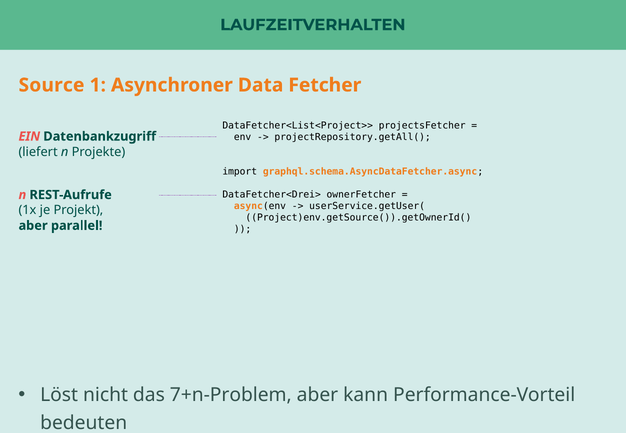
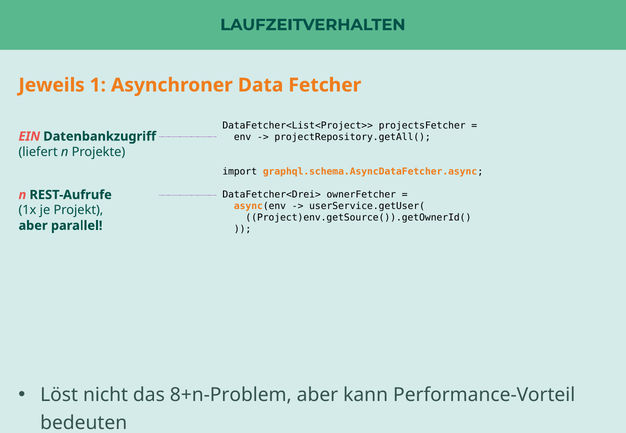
Source: Source -> Jeweils (52, 85)
7+n-Problem: 7+n-Problem -> 8+n-Problem (231, 395)
